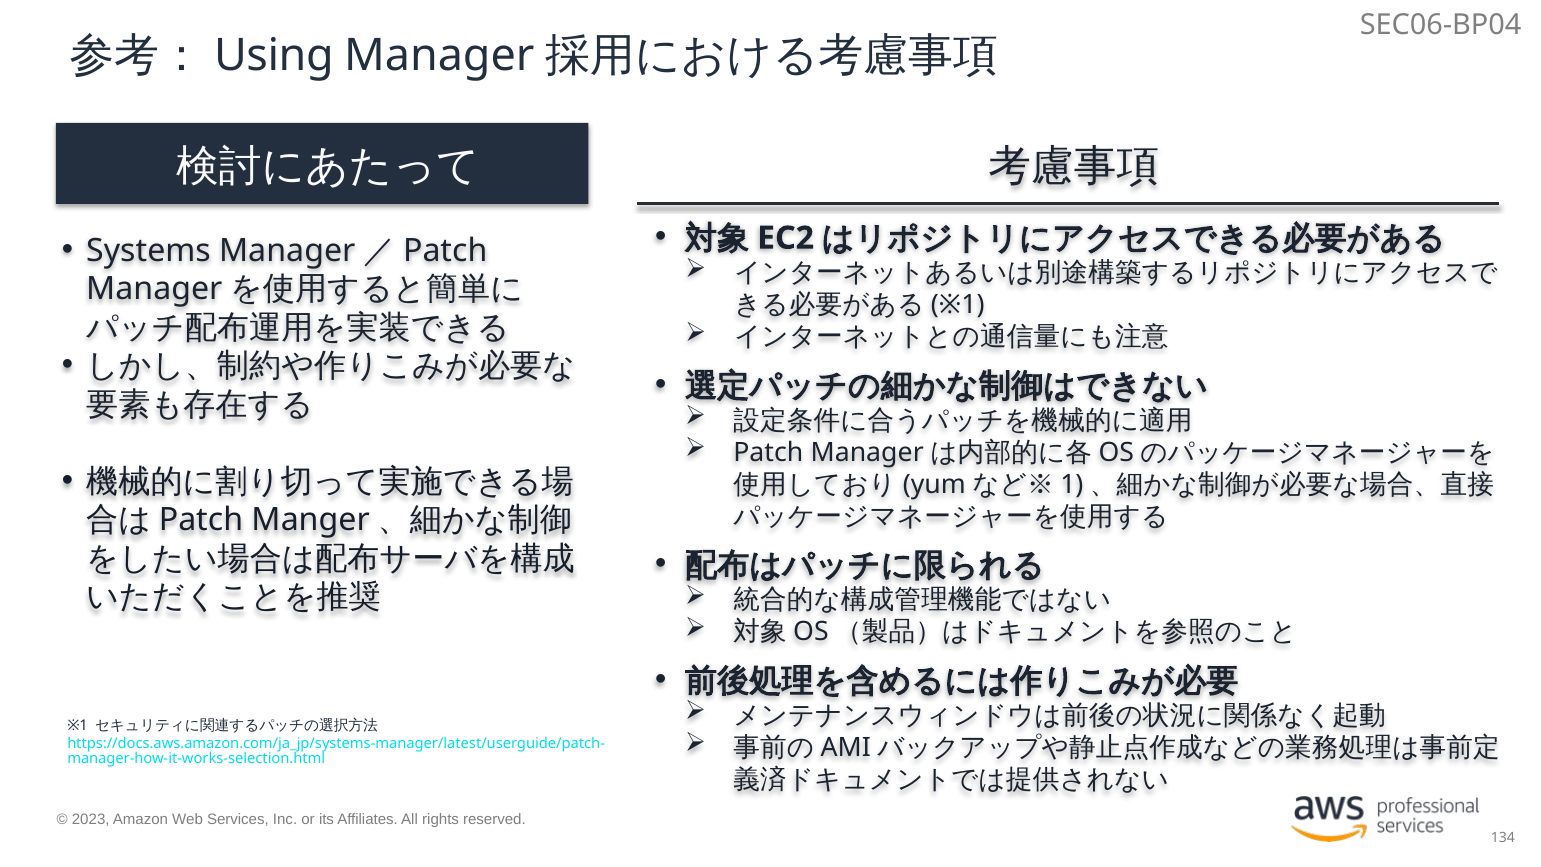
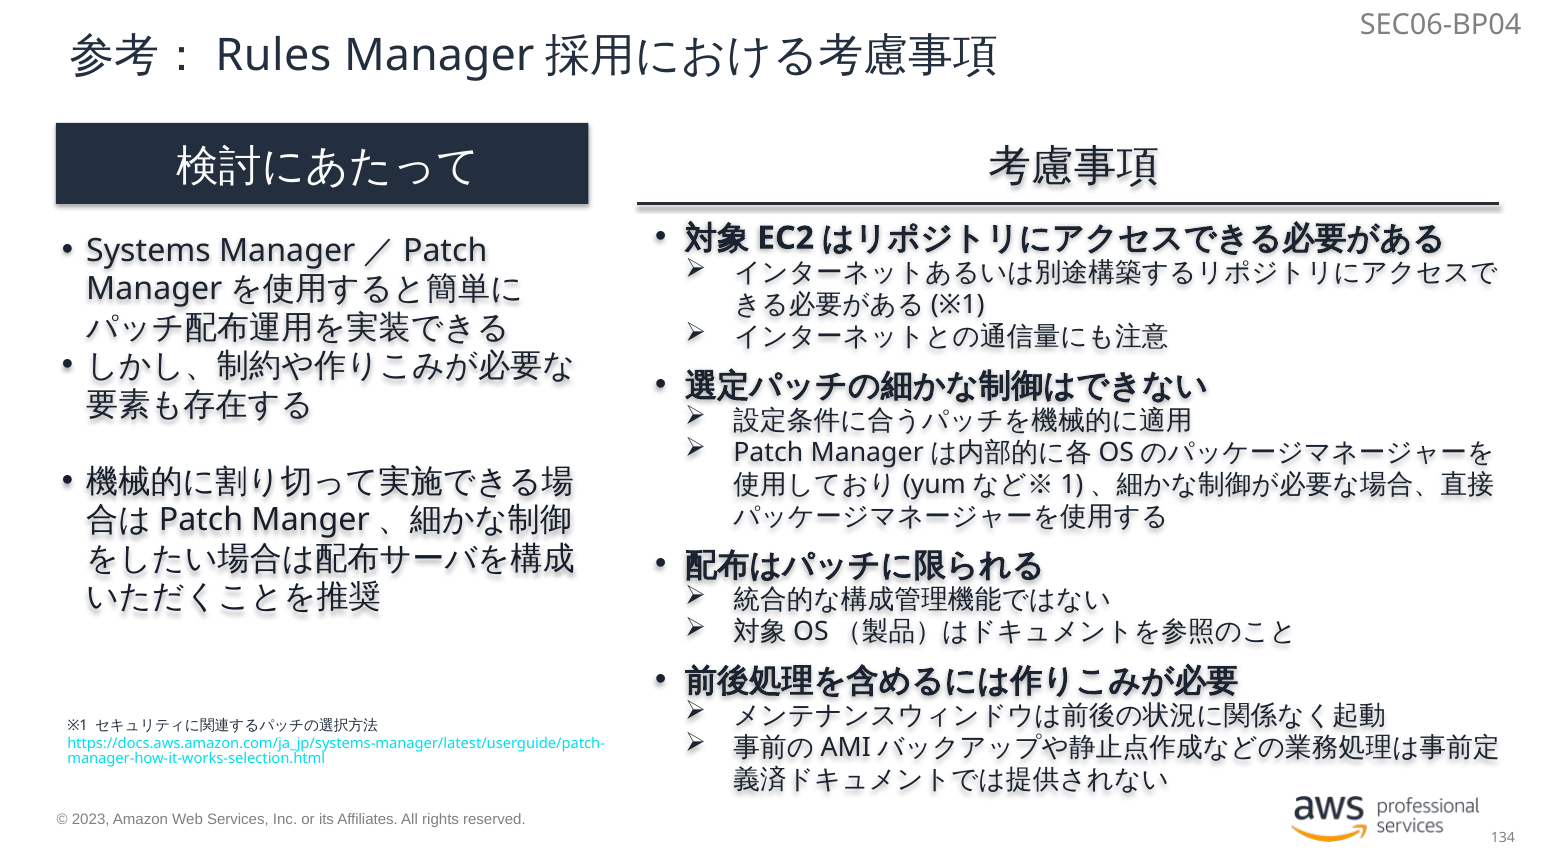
Using: Using -> Rules (273, 55)
